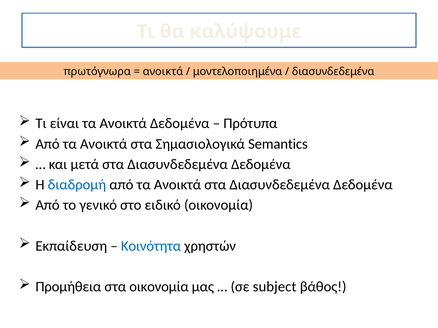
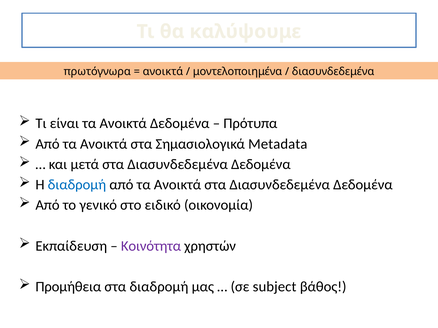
Semantics: Semantics -> Metadata (278, 144)
Κοινότητα colour: blue -> purple (151, 246)
στα οικονομία: οικονομία -> διαδρομή (159, 287)
